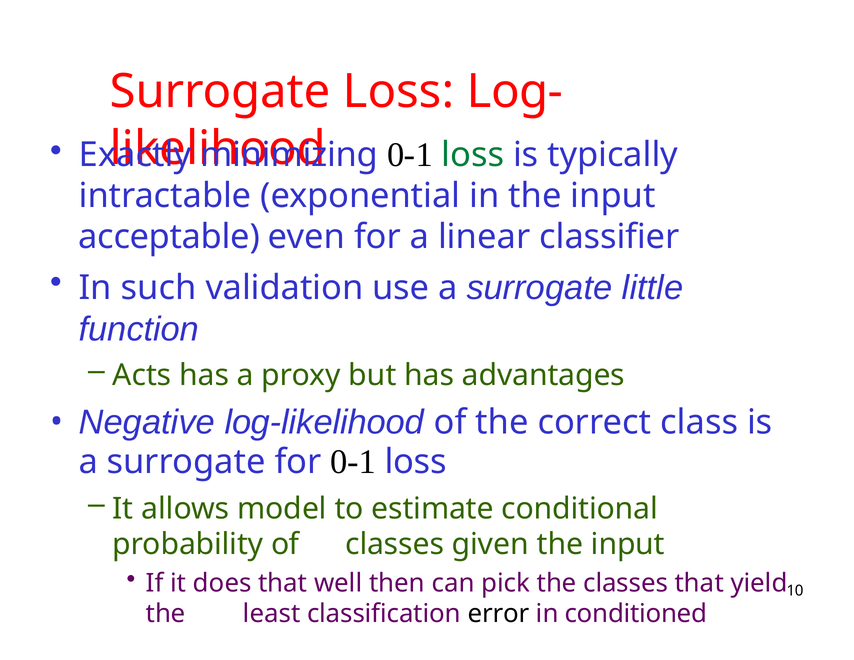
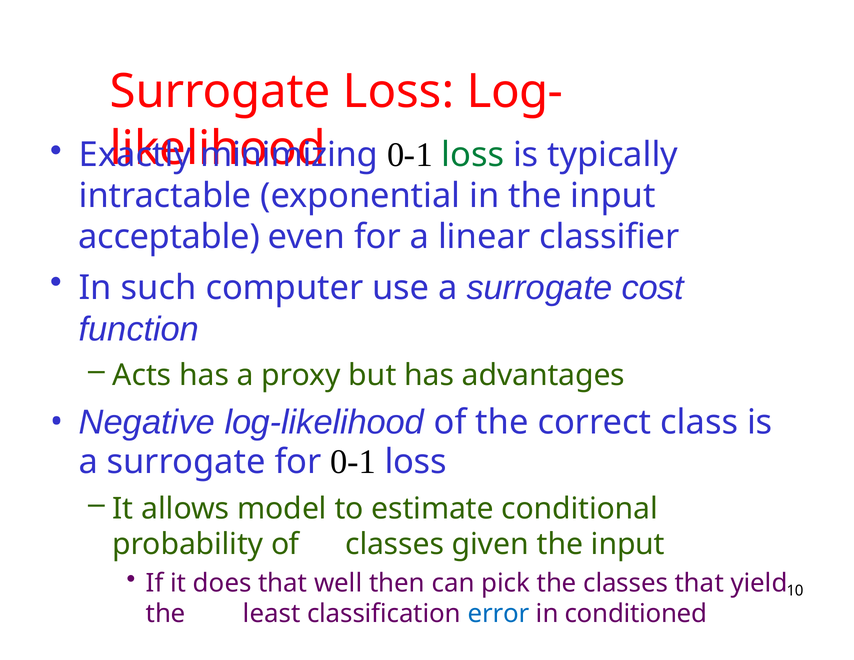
validation: validation -> computer (284, 288)
little: little -> cost (653, 288)
error colour: black -> blue (498, 613)
